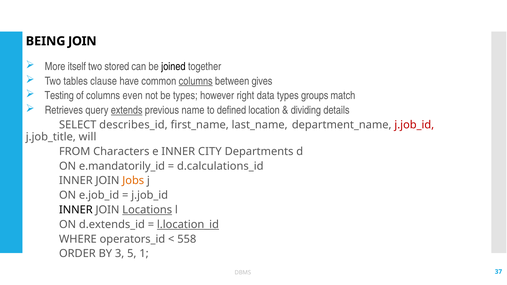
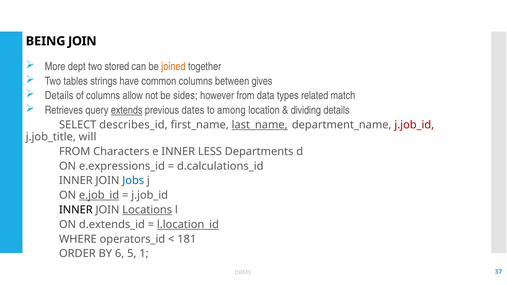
itself: itself -> dept (77, 66)
joined colour: black -> orange (173, 66)
clause: clause -> strings (104, 81)
columns underline: present -> none (196, 81)
Testing: Testing -> Details (59, 96)
even: even -> allow (133, 96)
be types: types -> sides (185, 96)
however right: right -> from (245, 96)
groups: groups -> related (315, 96)
name: name -> dates (193, 110)
defined: defined -> among (231, 110)
last_name underline: none -> present (260, 125)
CITY: CITY -> LESS (210, 152)
e.mandatorily_id: e.mandatorily_id -> e.expressions_id (122, 166)
Jobs colour: orange -> blue (133, 181)
e.job_id underline: none -> present (99, 195)
558: 558 -> 181 (187, 239)
3: 3 -> 6 (120, 254)
